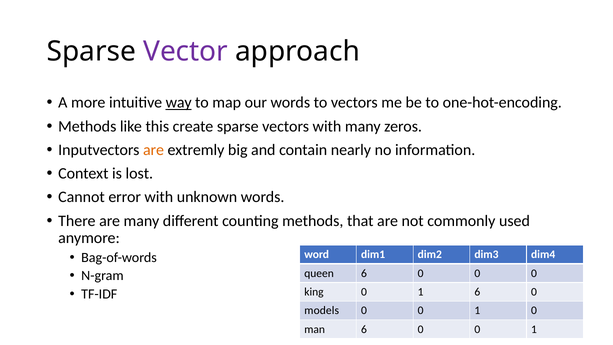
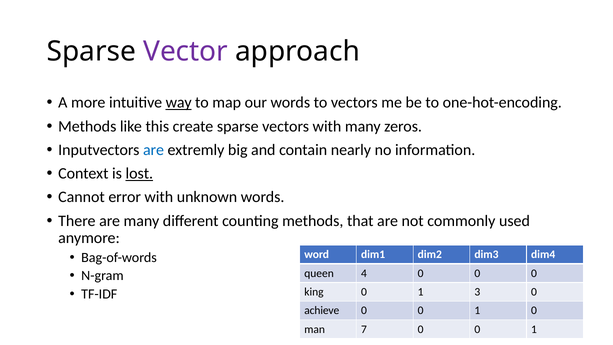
are colour: orange -> blue (154, 150)
lost underline: none -> present (139, 173)
queen 6: 6 -> 4 (364, 273)
1 6: 6 -> 3 (477, 292)
models: models -> achieve (322, 310)
man 6: 6 -> 7 (364, 329)
